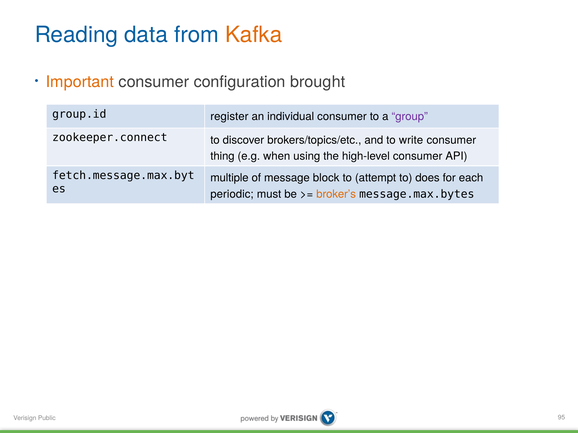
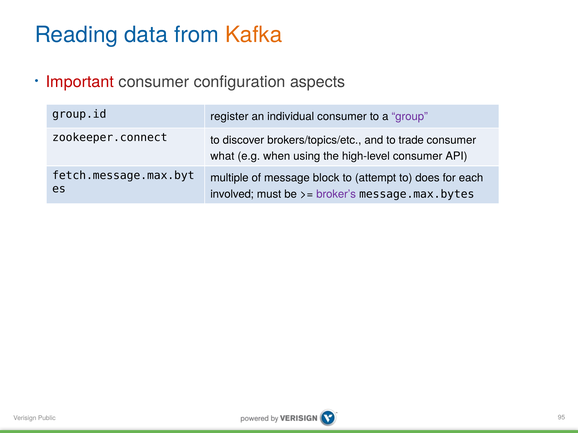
Important colour: orange -> red (80, 82)
brought: brought -> aspects (318, 82)
write: write -> trade (411, 140)
thing: thing -> what (222, 156)
periodic: periodic -> involved (232, 194)
broker’s colour: orange -> purple (336, 194)
